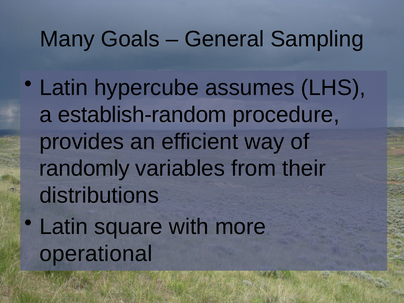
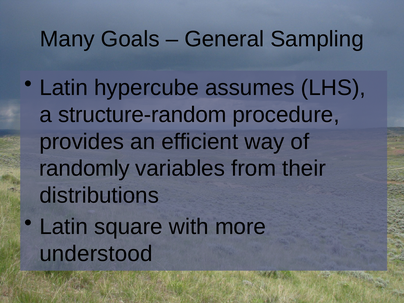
establish-random: establish-random -> structure-random (142, 115)
operational: operational -> understood (96, 254)
